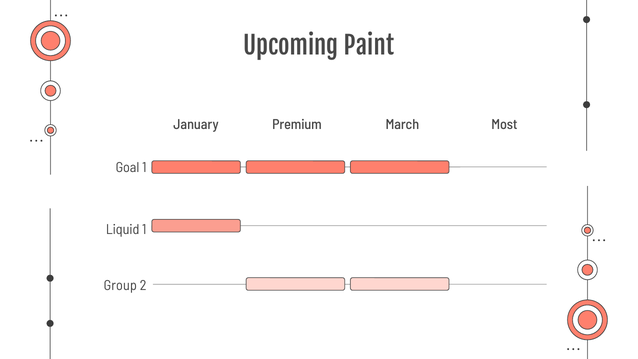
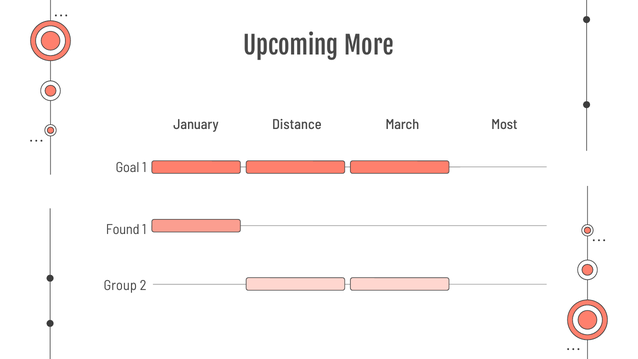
Paint: Paint -> More (369, 47)
Premium: Premium -> Distance (297, 124)
Liquid: Liquid -> Found (123, 229)
